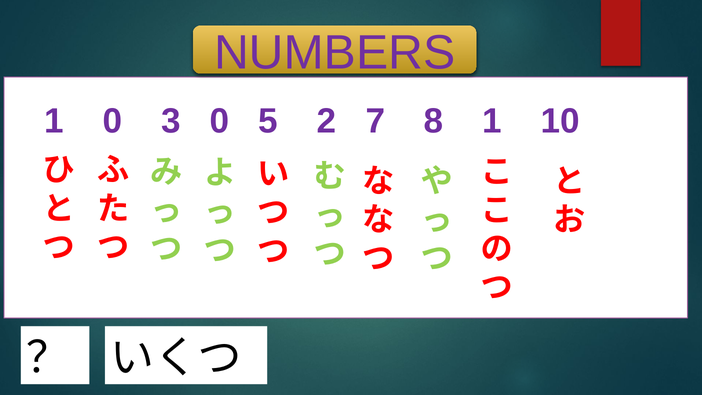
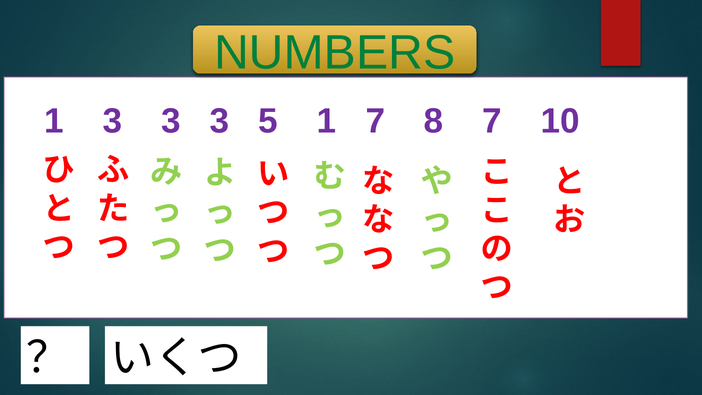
NUMBERS colour: purple -> green (335, 53)
1 0: 0 -> 3 (112, 121)
0: 0 -> 3 (220, 121)
5 2: 2 -> 1 (327, 121)
8 1: 1 -> 7 (492, 121)
